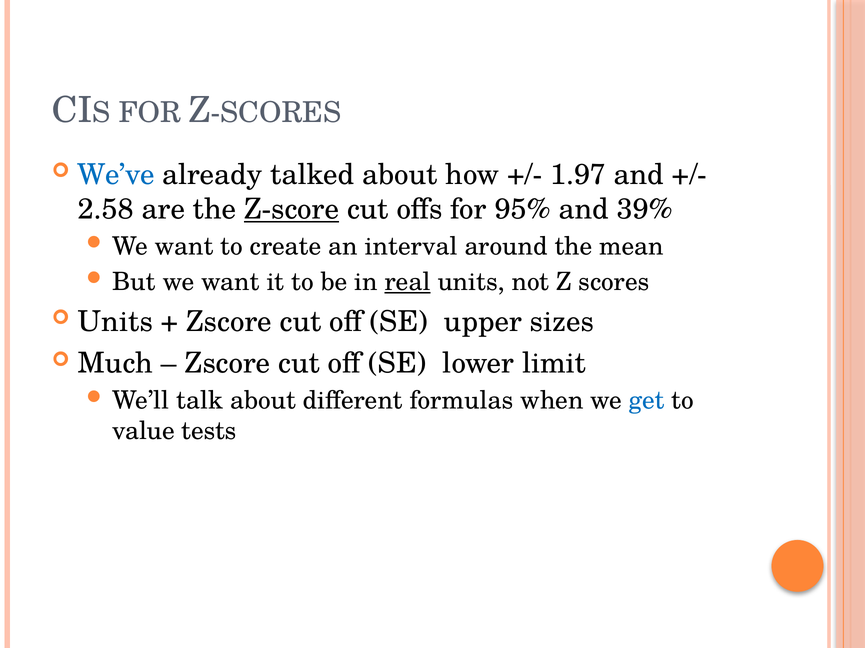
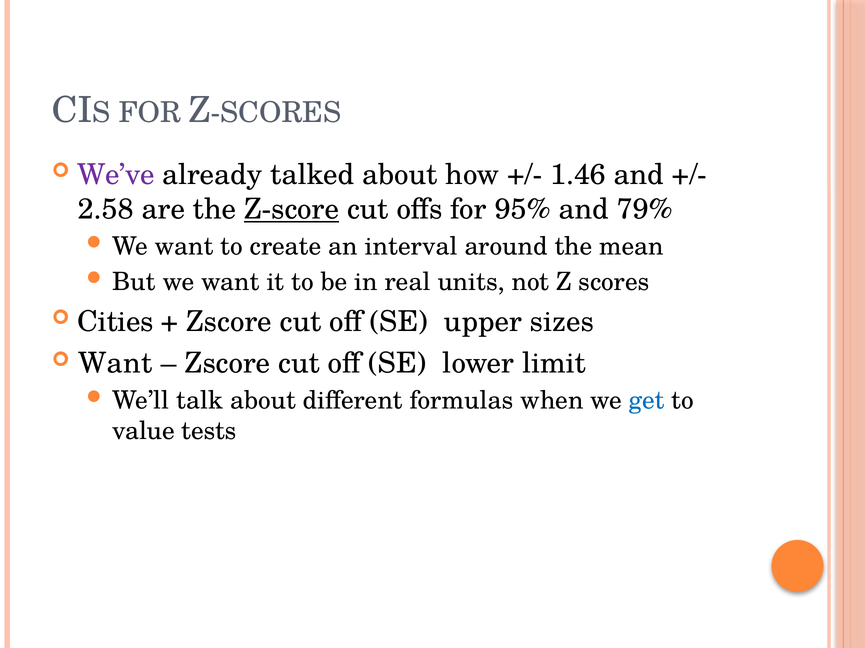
We’ve colour: blue -> purple (116, 175)
1.97: 1.97 -> 1.46 (578, 175)
39%: 39% -> 79% (645, 210)
real underline: present -> none (408, 282)
Units: Units -> Cities (116, 322)
Much: Much -> Want (115, 364)
